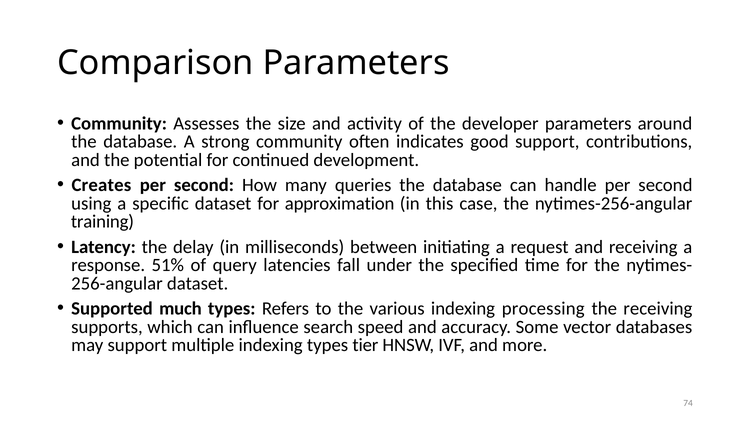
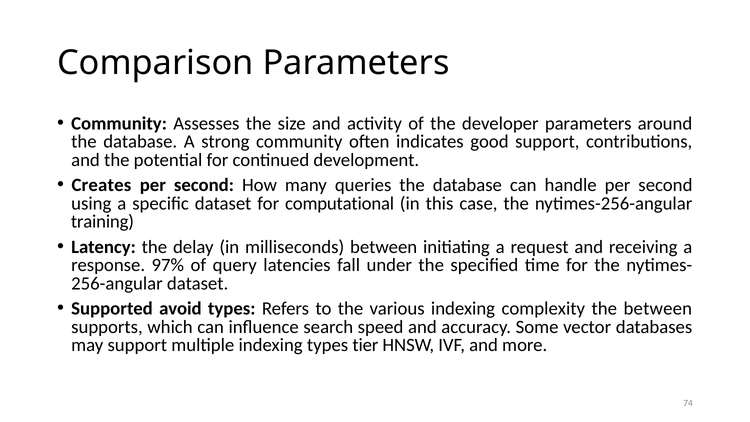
approximation: approximation -> computational (340, 203)
51%: 51% -> 97% (168, 265)
much: much -> avoid (180, 309)
processing: processing -> complexity (543, 309)
the receiving: receiving -> between (658, 309)
